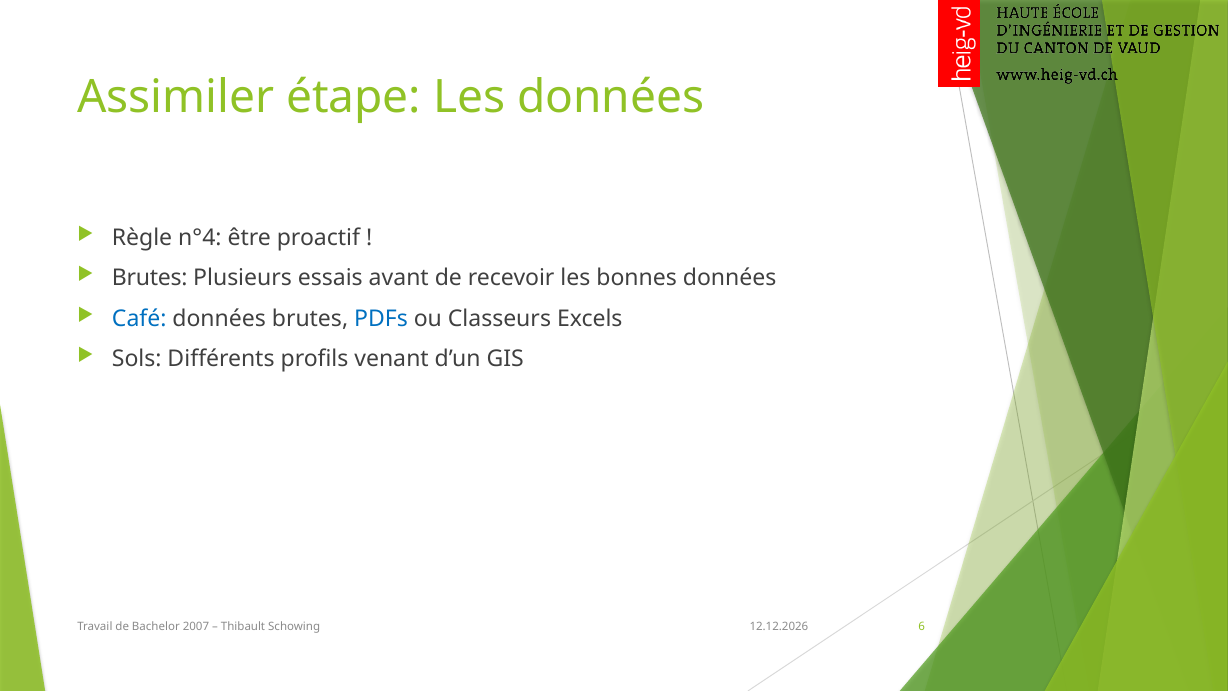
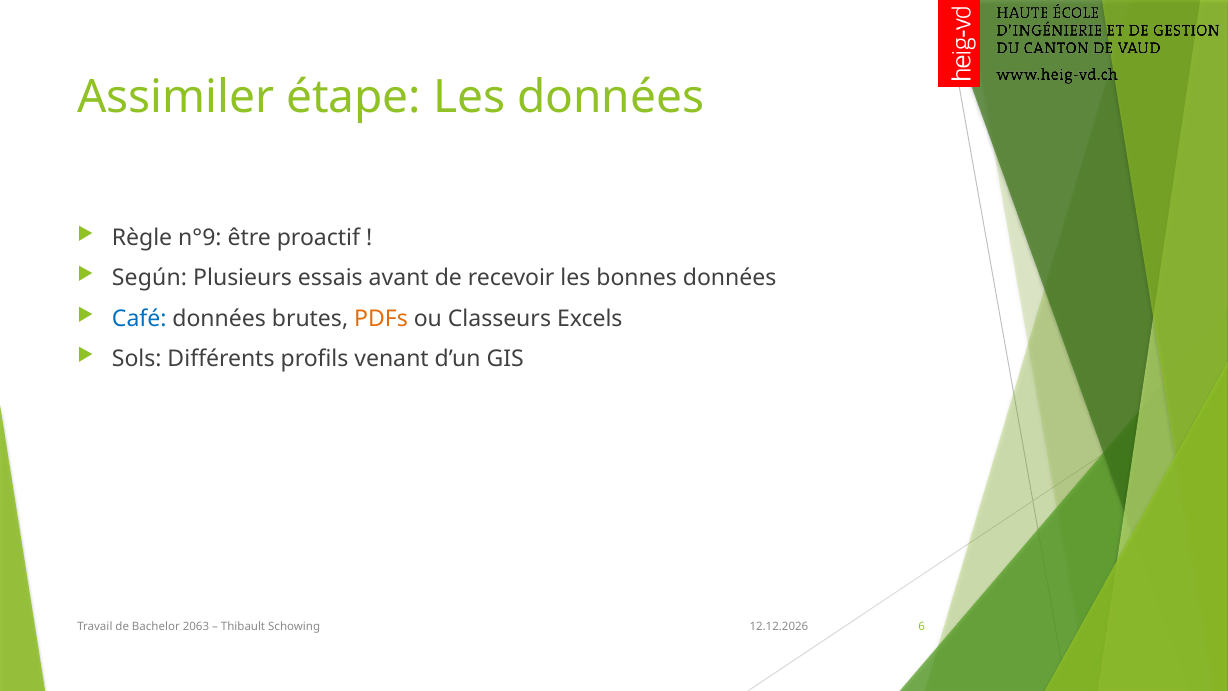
n°4: n°4 -> n°9 (200, 238)
Brutes: Brutes -> Según (150, 278)
PDFs colour: blue -> orange (381, 319)
2007: 2007 -> 2063 (196, 627)
